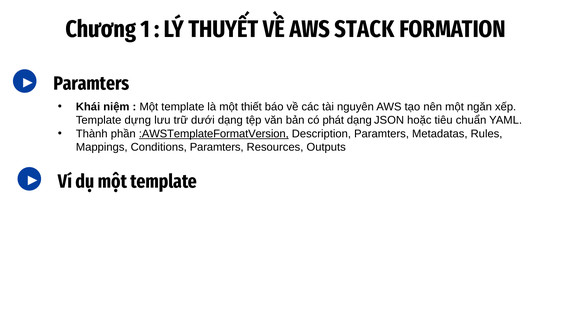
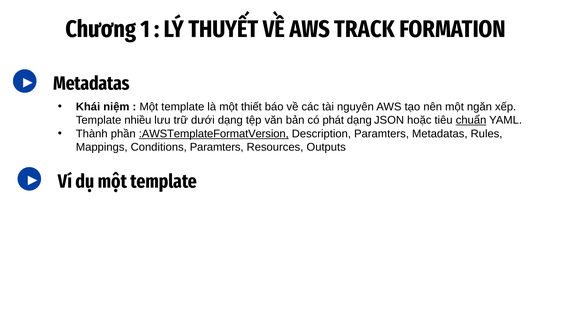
STACK: STACK -> TRACK (364, 29)
Paramters: Paramters -> Metadatas (91, 84)
dựng: dựng -> nhiều (138, 120)
chuẩn underline: none -> present (471, 120)
